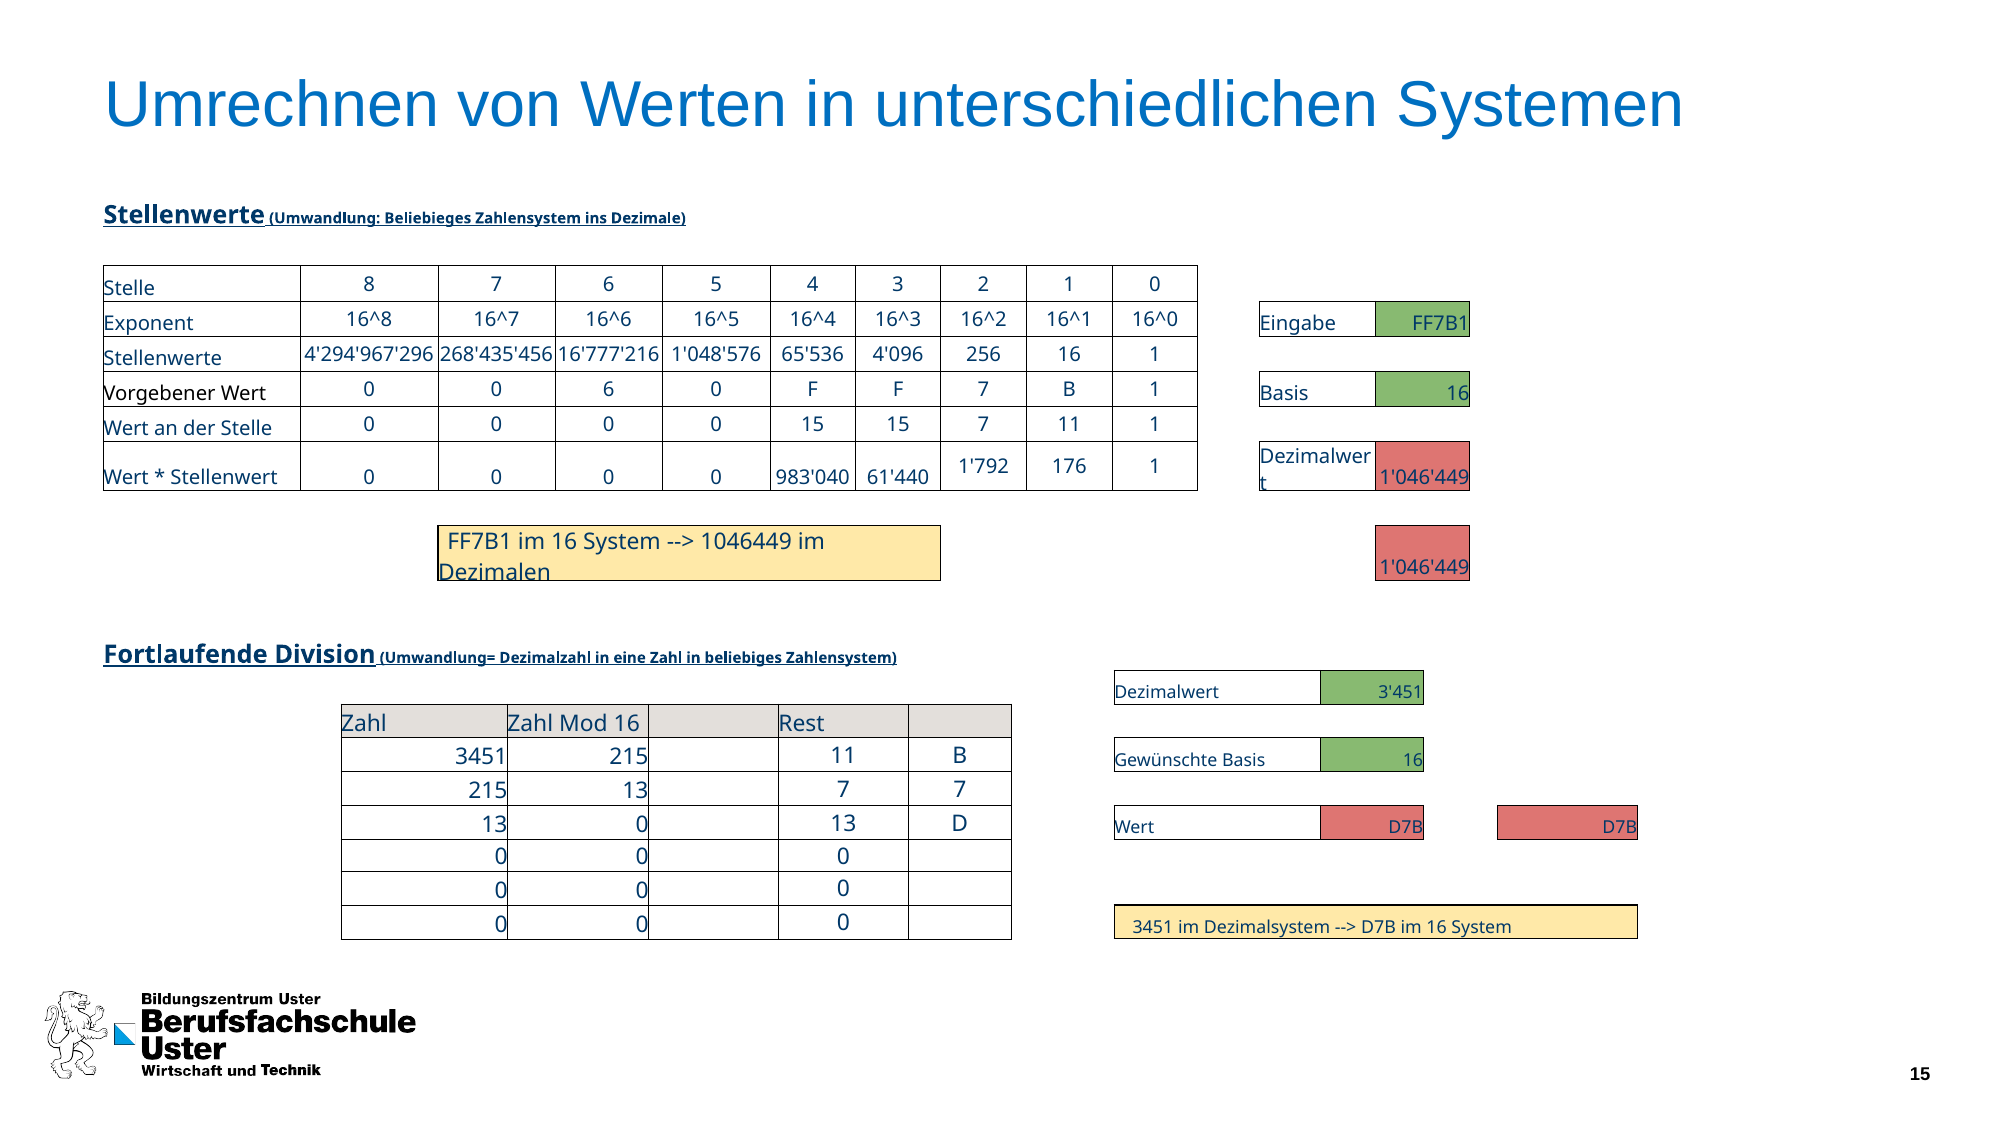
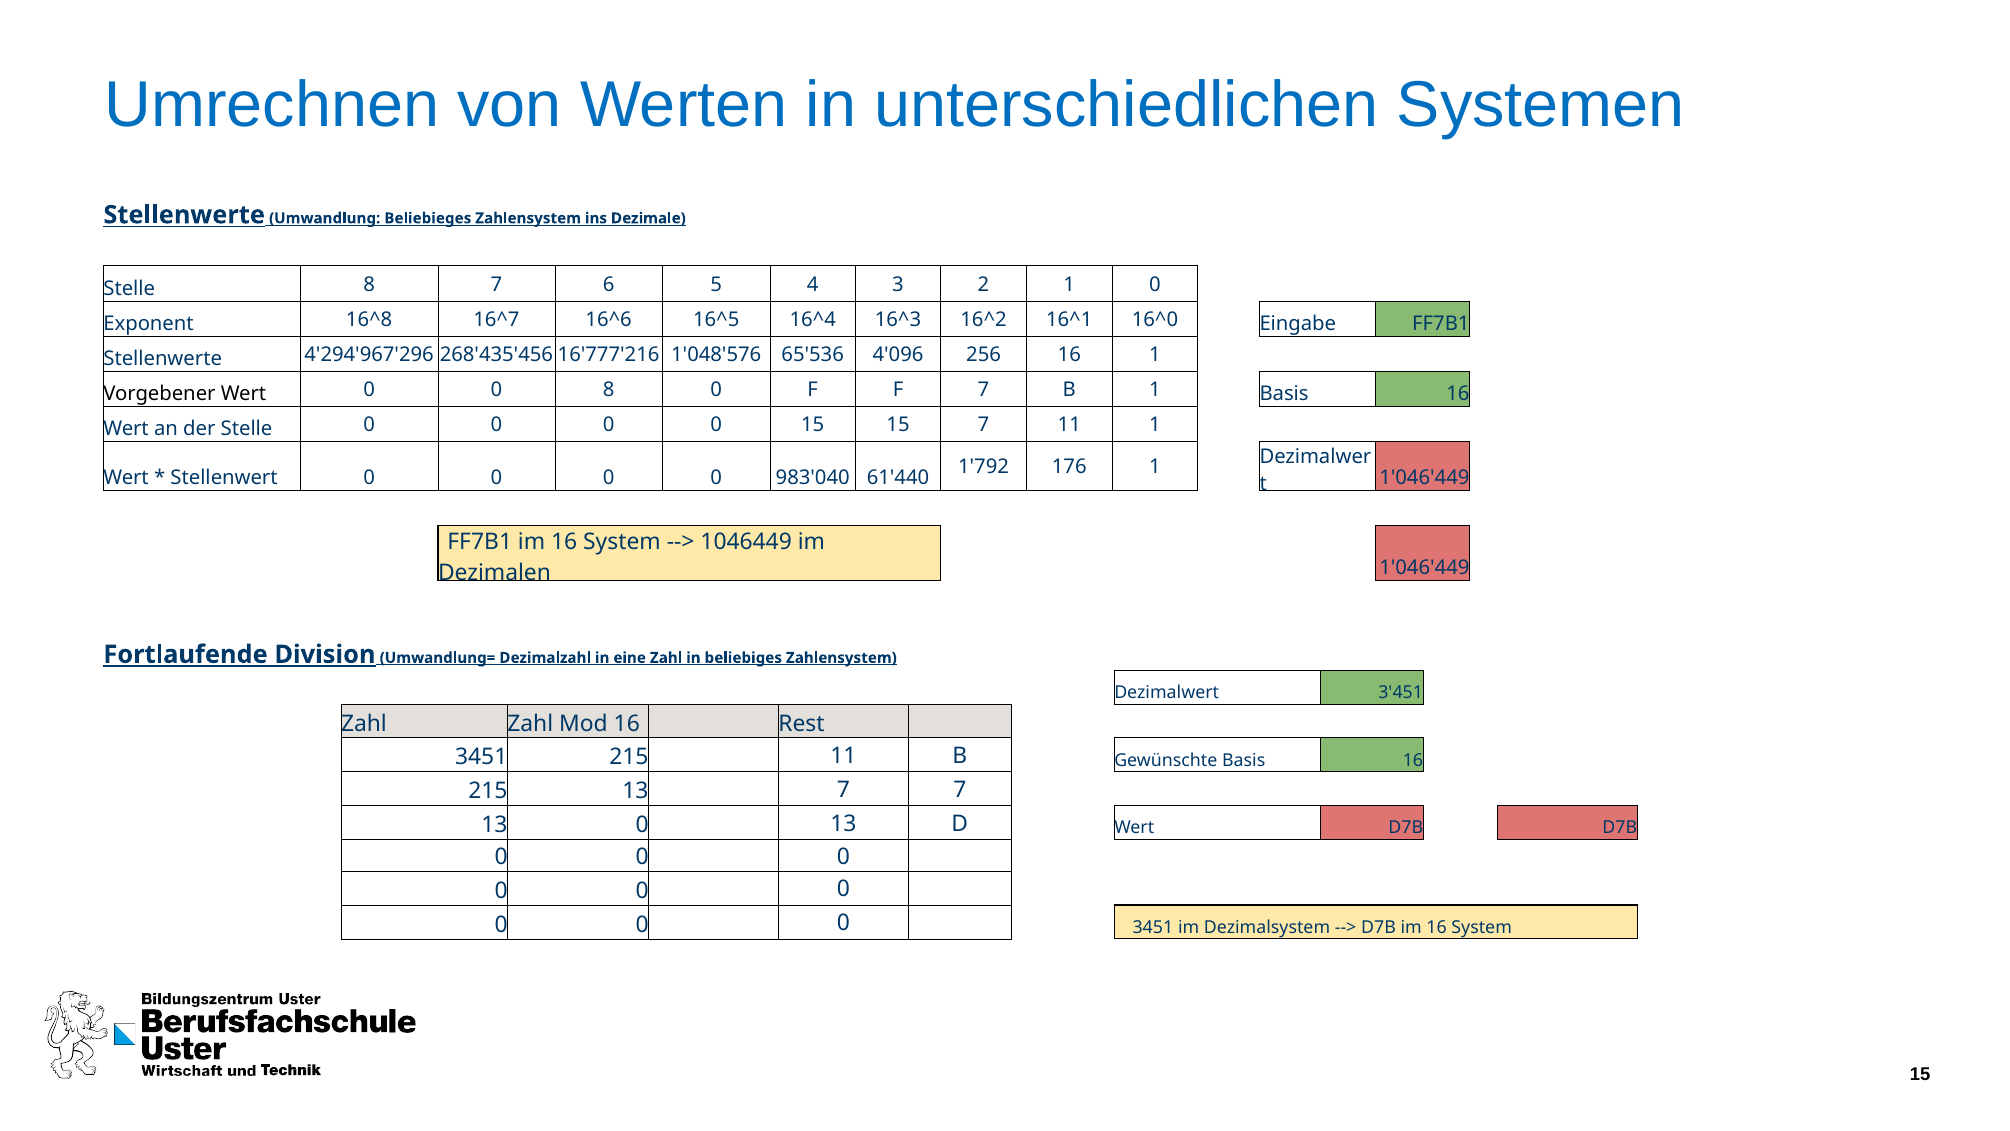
0 6: 6 -> 8 (609, 390)
